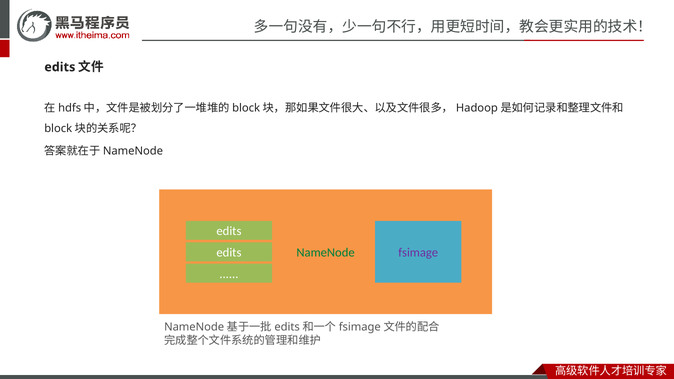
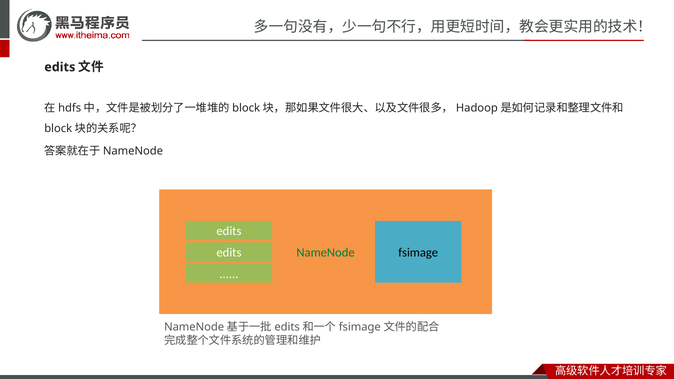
fsimage colour: purple -> black (418, 253)
